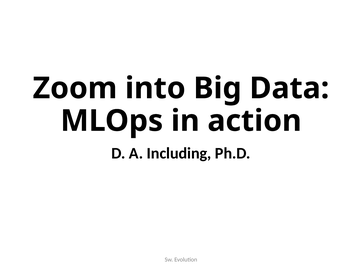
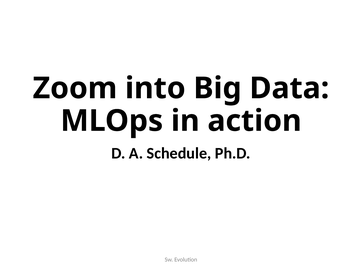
Including: Including -> Schedule (179, 153)
